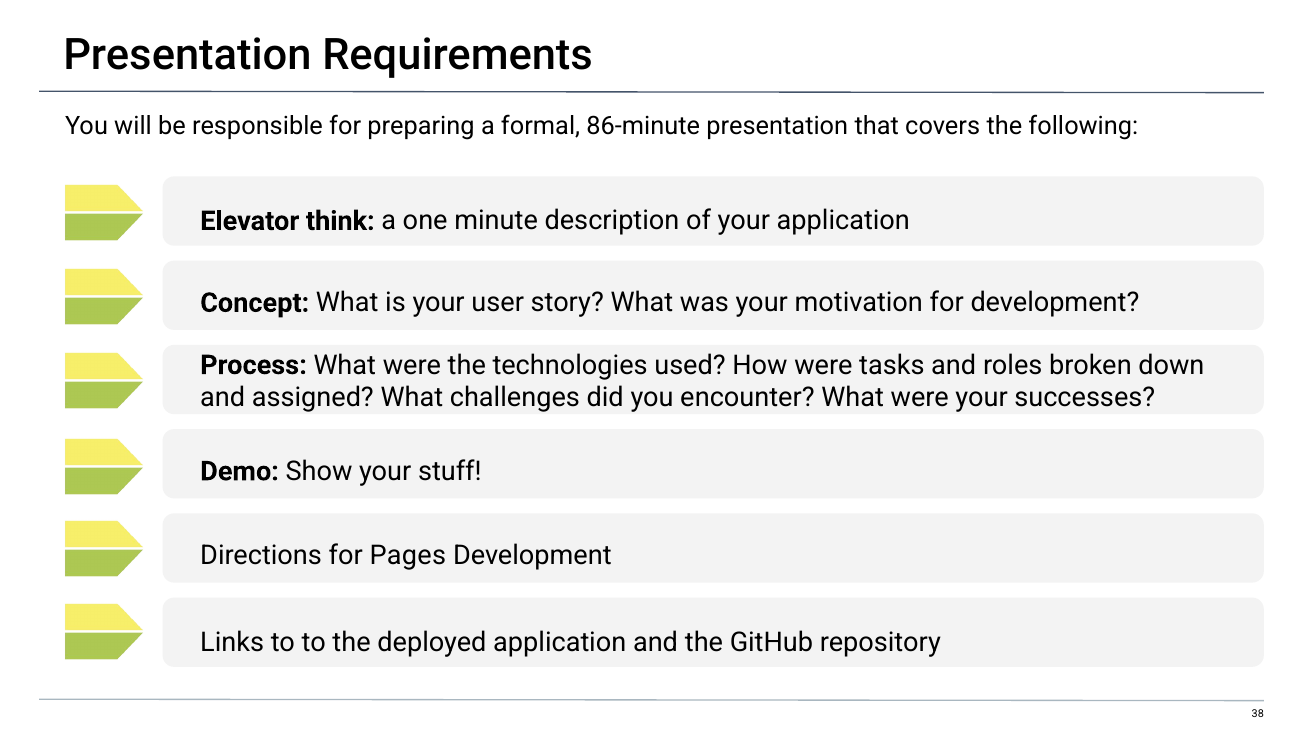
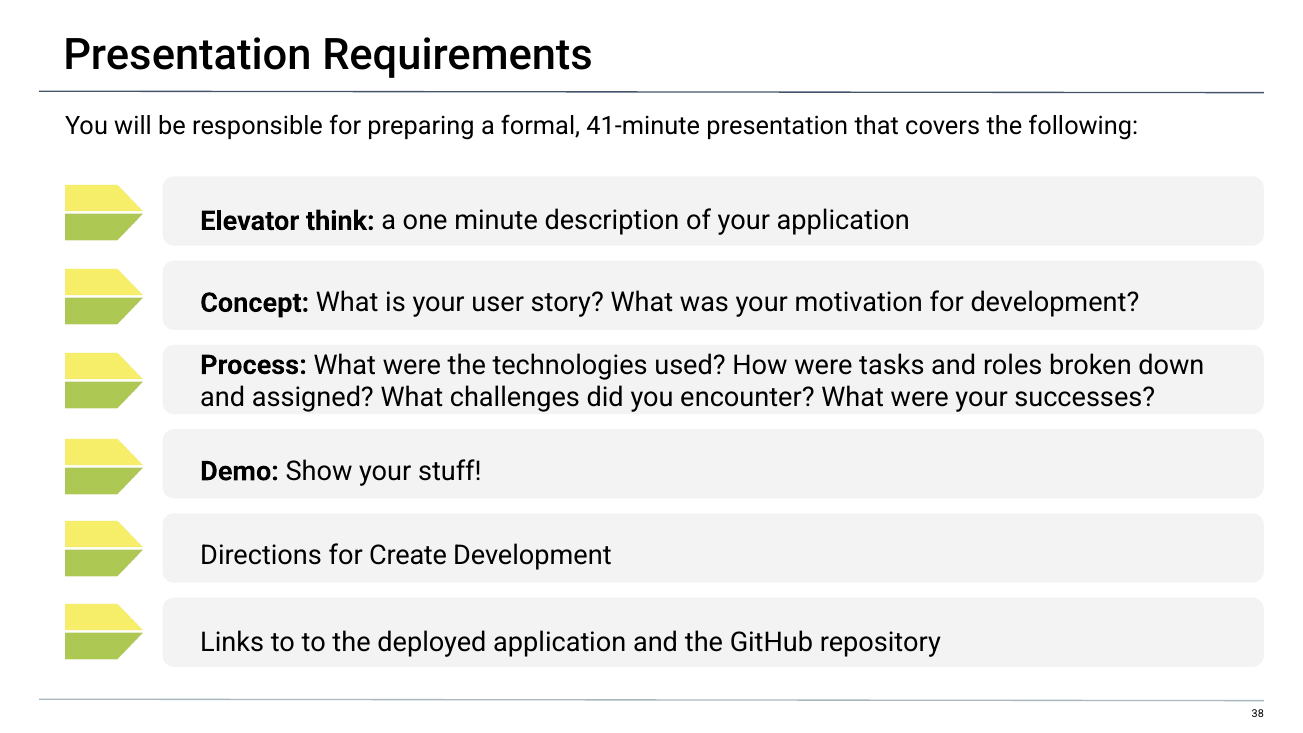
86-minute: 86-minute -> 41-minute (643, 126)
Pages: Pages -> Create (408, 555)
